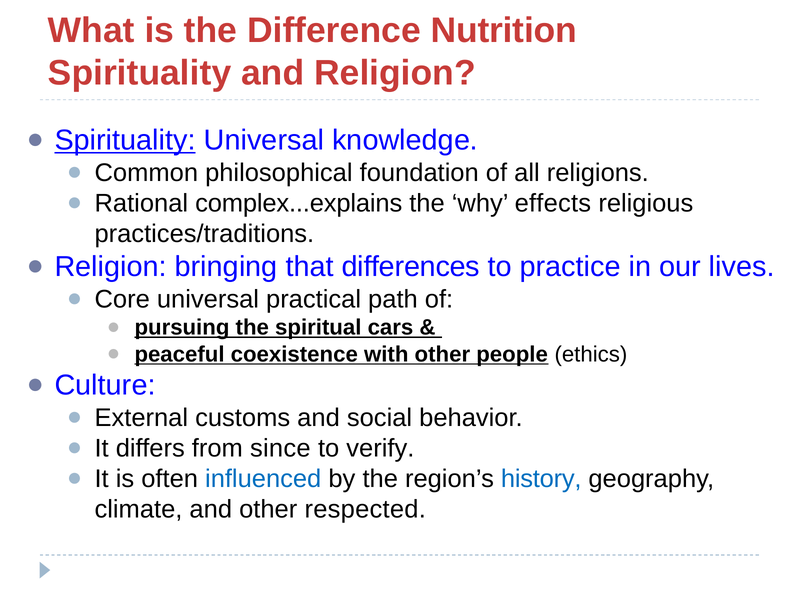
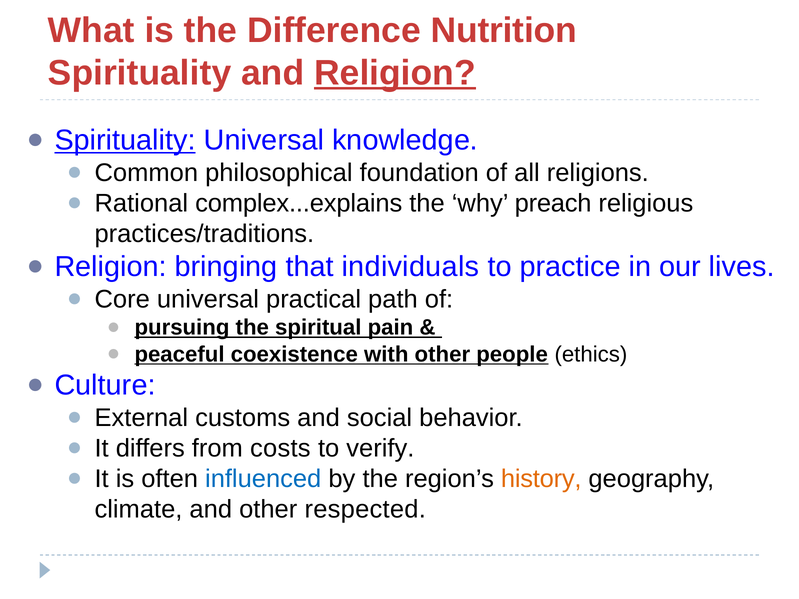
Religion underline: none -> present (395, 73)
effects: effects -> preach (553, 203)
differences: differences -> individuals (410, 267)
cars: cars -> pain (390, 328)
since: since -> costs (280, 448)
history colour: blue -> orange (541, 479)
